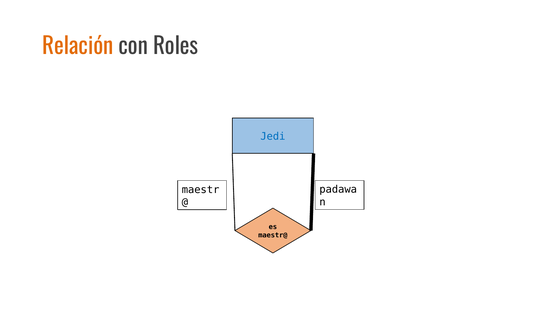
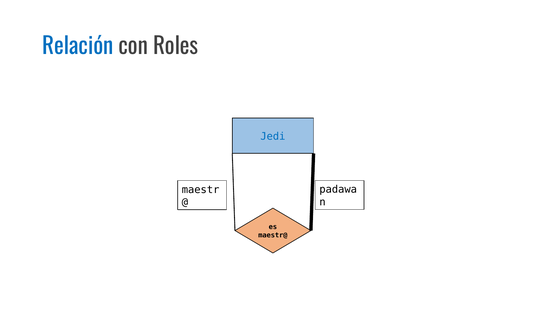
Relación colour: orange -> blue (78, 47)
